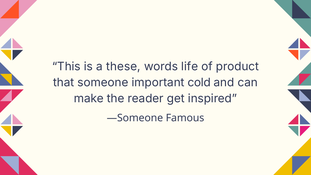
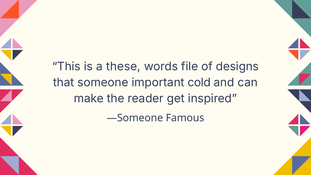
life: life -> file (190, 66)
product: product -> designs (237, 66)
